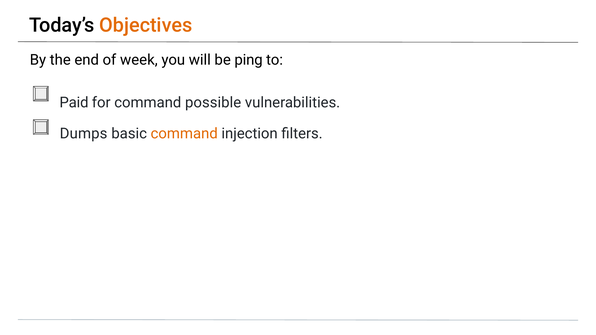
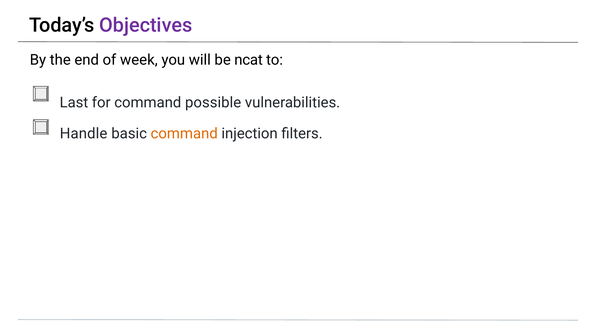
Objectives colour: orange -> purple (146, 25)
ping: ping -> ncat (249, 60)
Paid: Paid -> Last (74, 103)
Dumps: Dumps -> Handle (84, 134)
